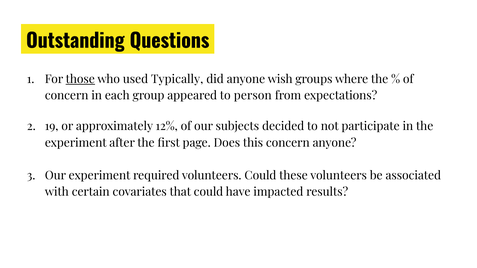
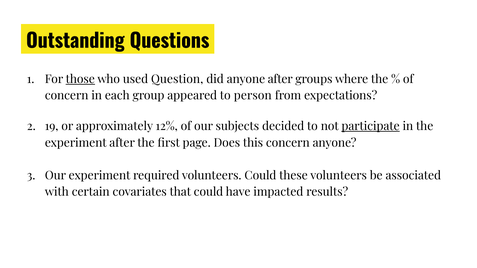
Typically: Typically -> Question (177, 79)
anyone wish: wish -> after (280, 79)
participate underline: none -> present (371, 126)
